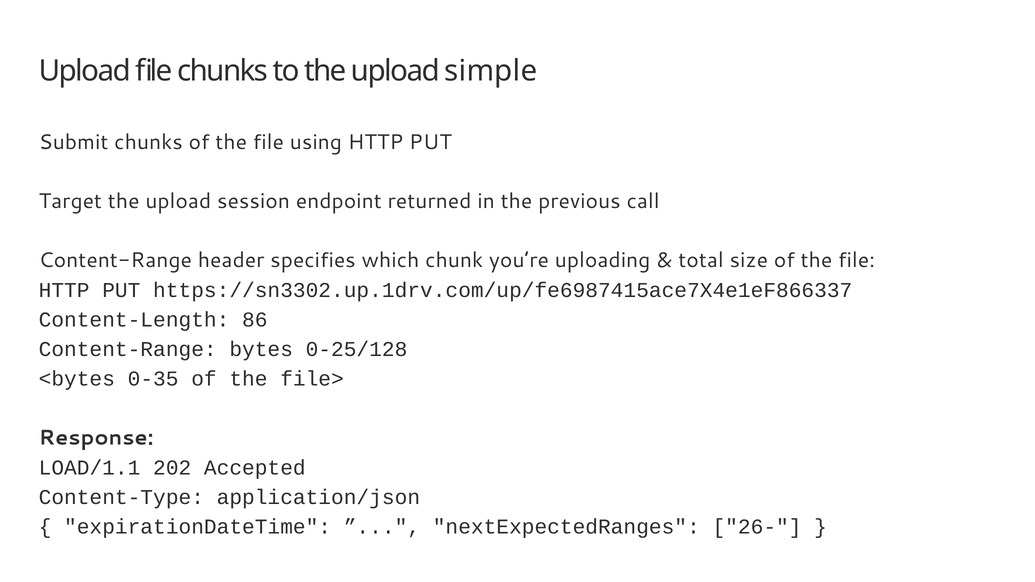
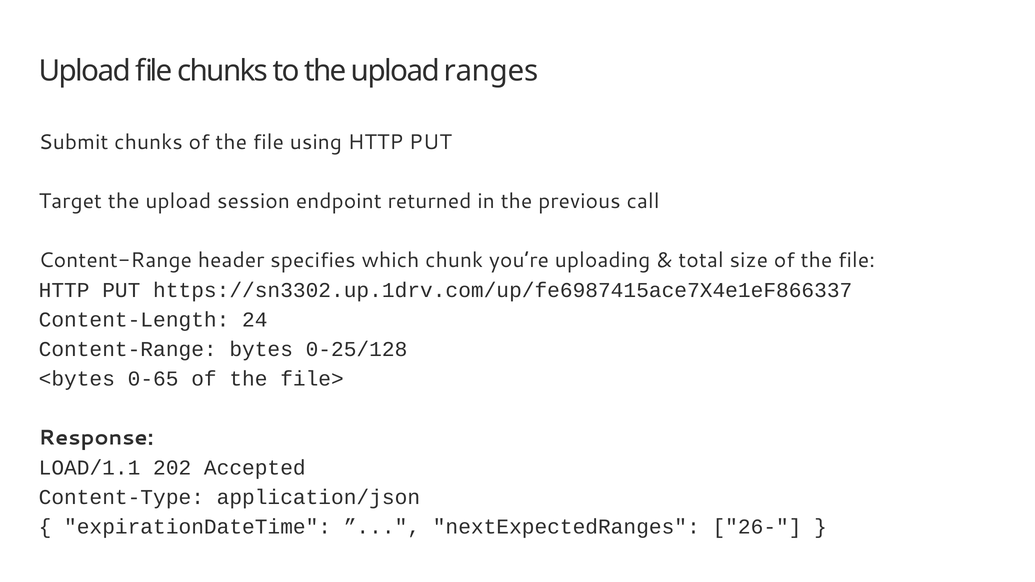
simple: simple -> ranges (491, 71)
86: 86 -> 24 (255, 320)
0-35: 0-35 -> 0-65 (153, 379)
